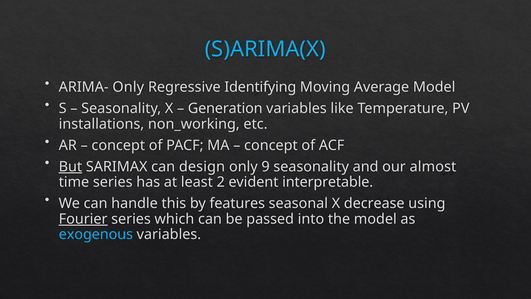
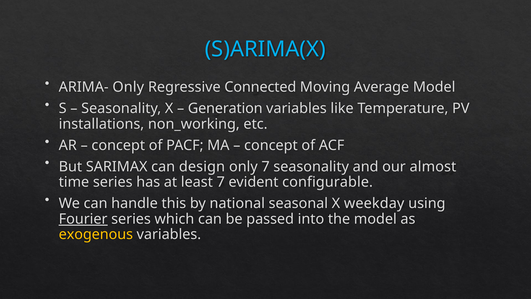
Identifying: Identifying -> Connected (260, 87)
But underline: present -> none (70, 166)
only 9: 9 -> 7 (266, 166)
least 2: 2 -> 7 (221, 182)
interpretable: interpretable -> configurable (328, 182)
features: features -> national (237, 203)
decrease: decrease -> weekday (374, 203)
exogenous colour: light blue -> yellow (96, 234)
